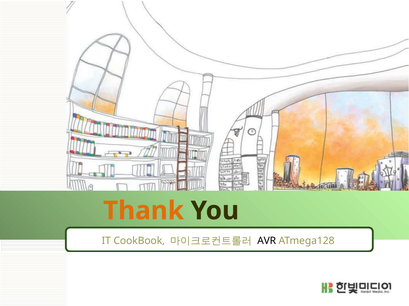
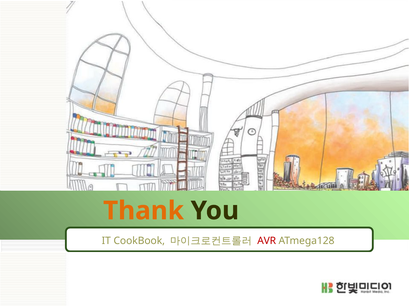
AVR colour: black -> red (267, 242)
